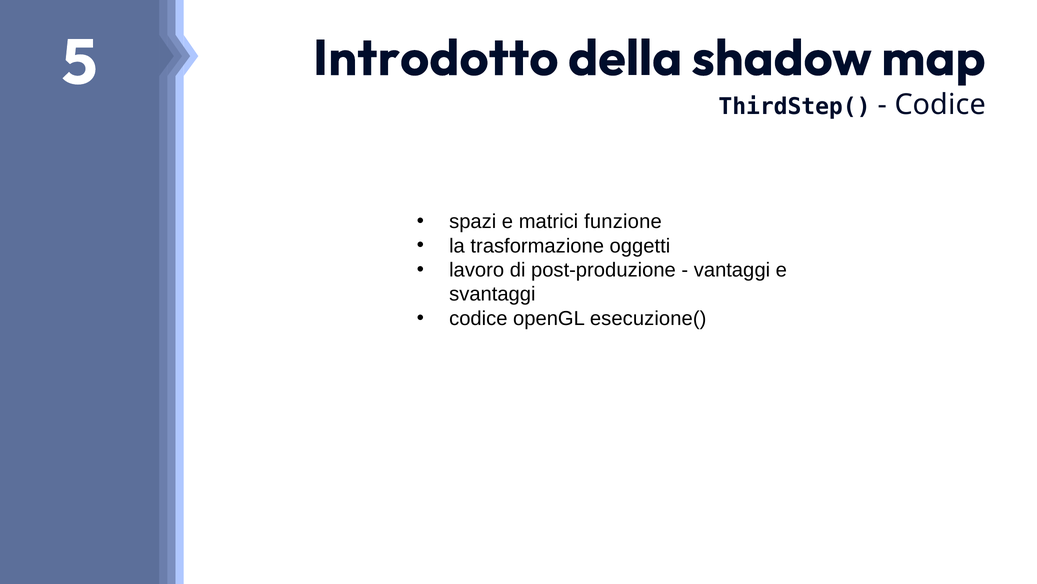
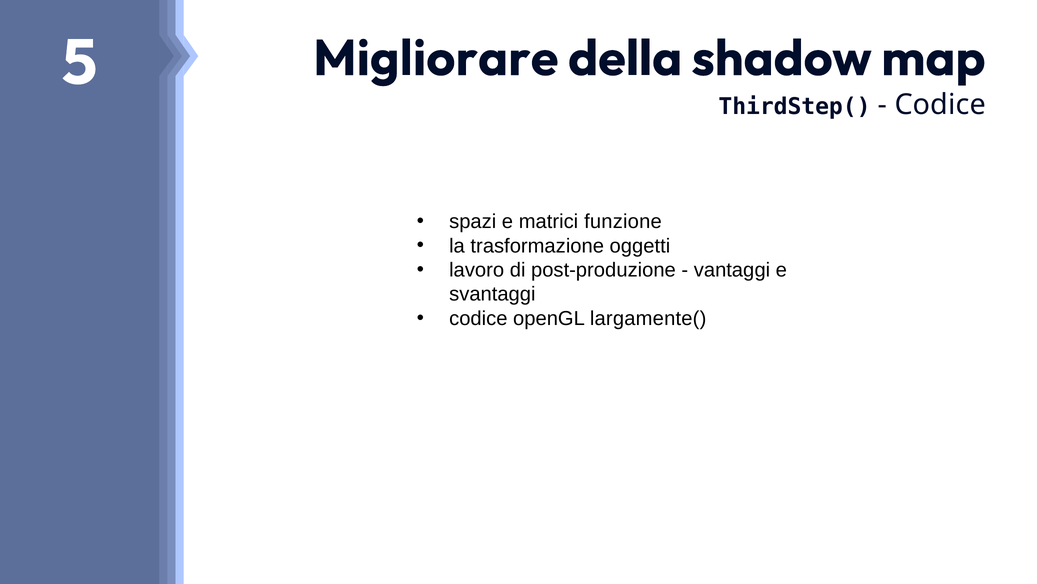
Introdotto: Introdotto -> Migliorare (436, 58)
esecuzione(: esecuzione( -> largamente( (648, 318)
